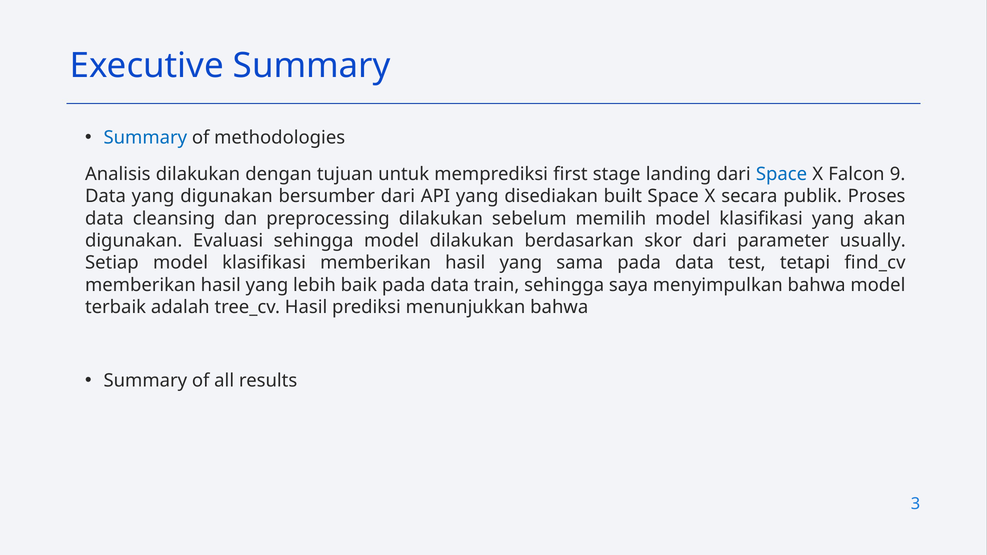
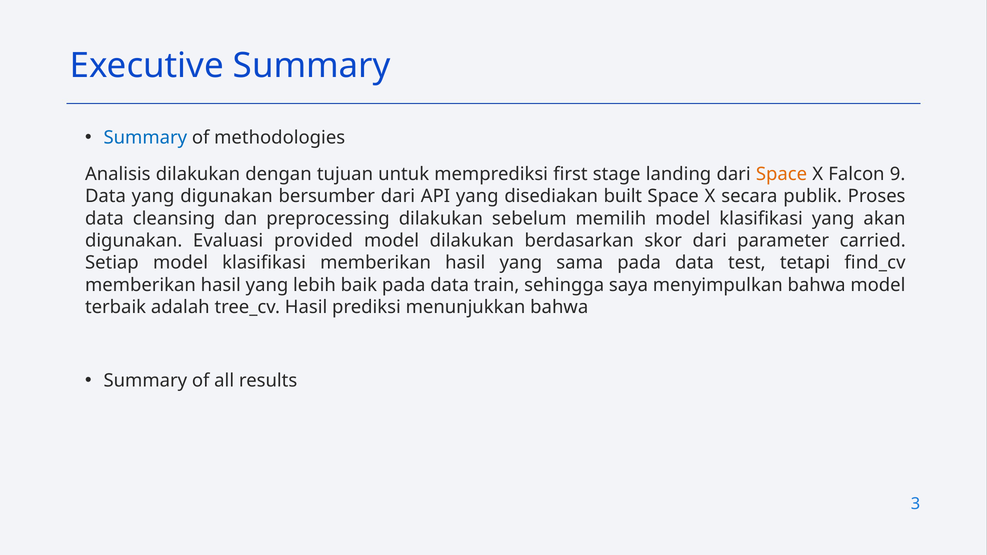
Space colour: blue -> orange (781, 174)
Evaluasi sehingga: sehingga -> provided (314, 241)
usually: usually -> carried (873, 241)
